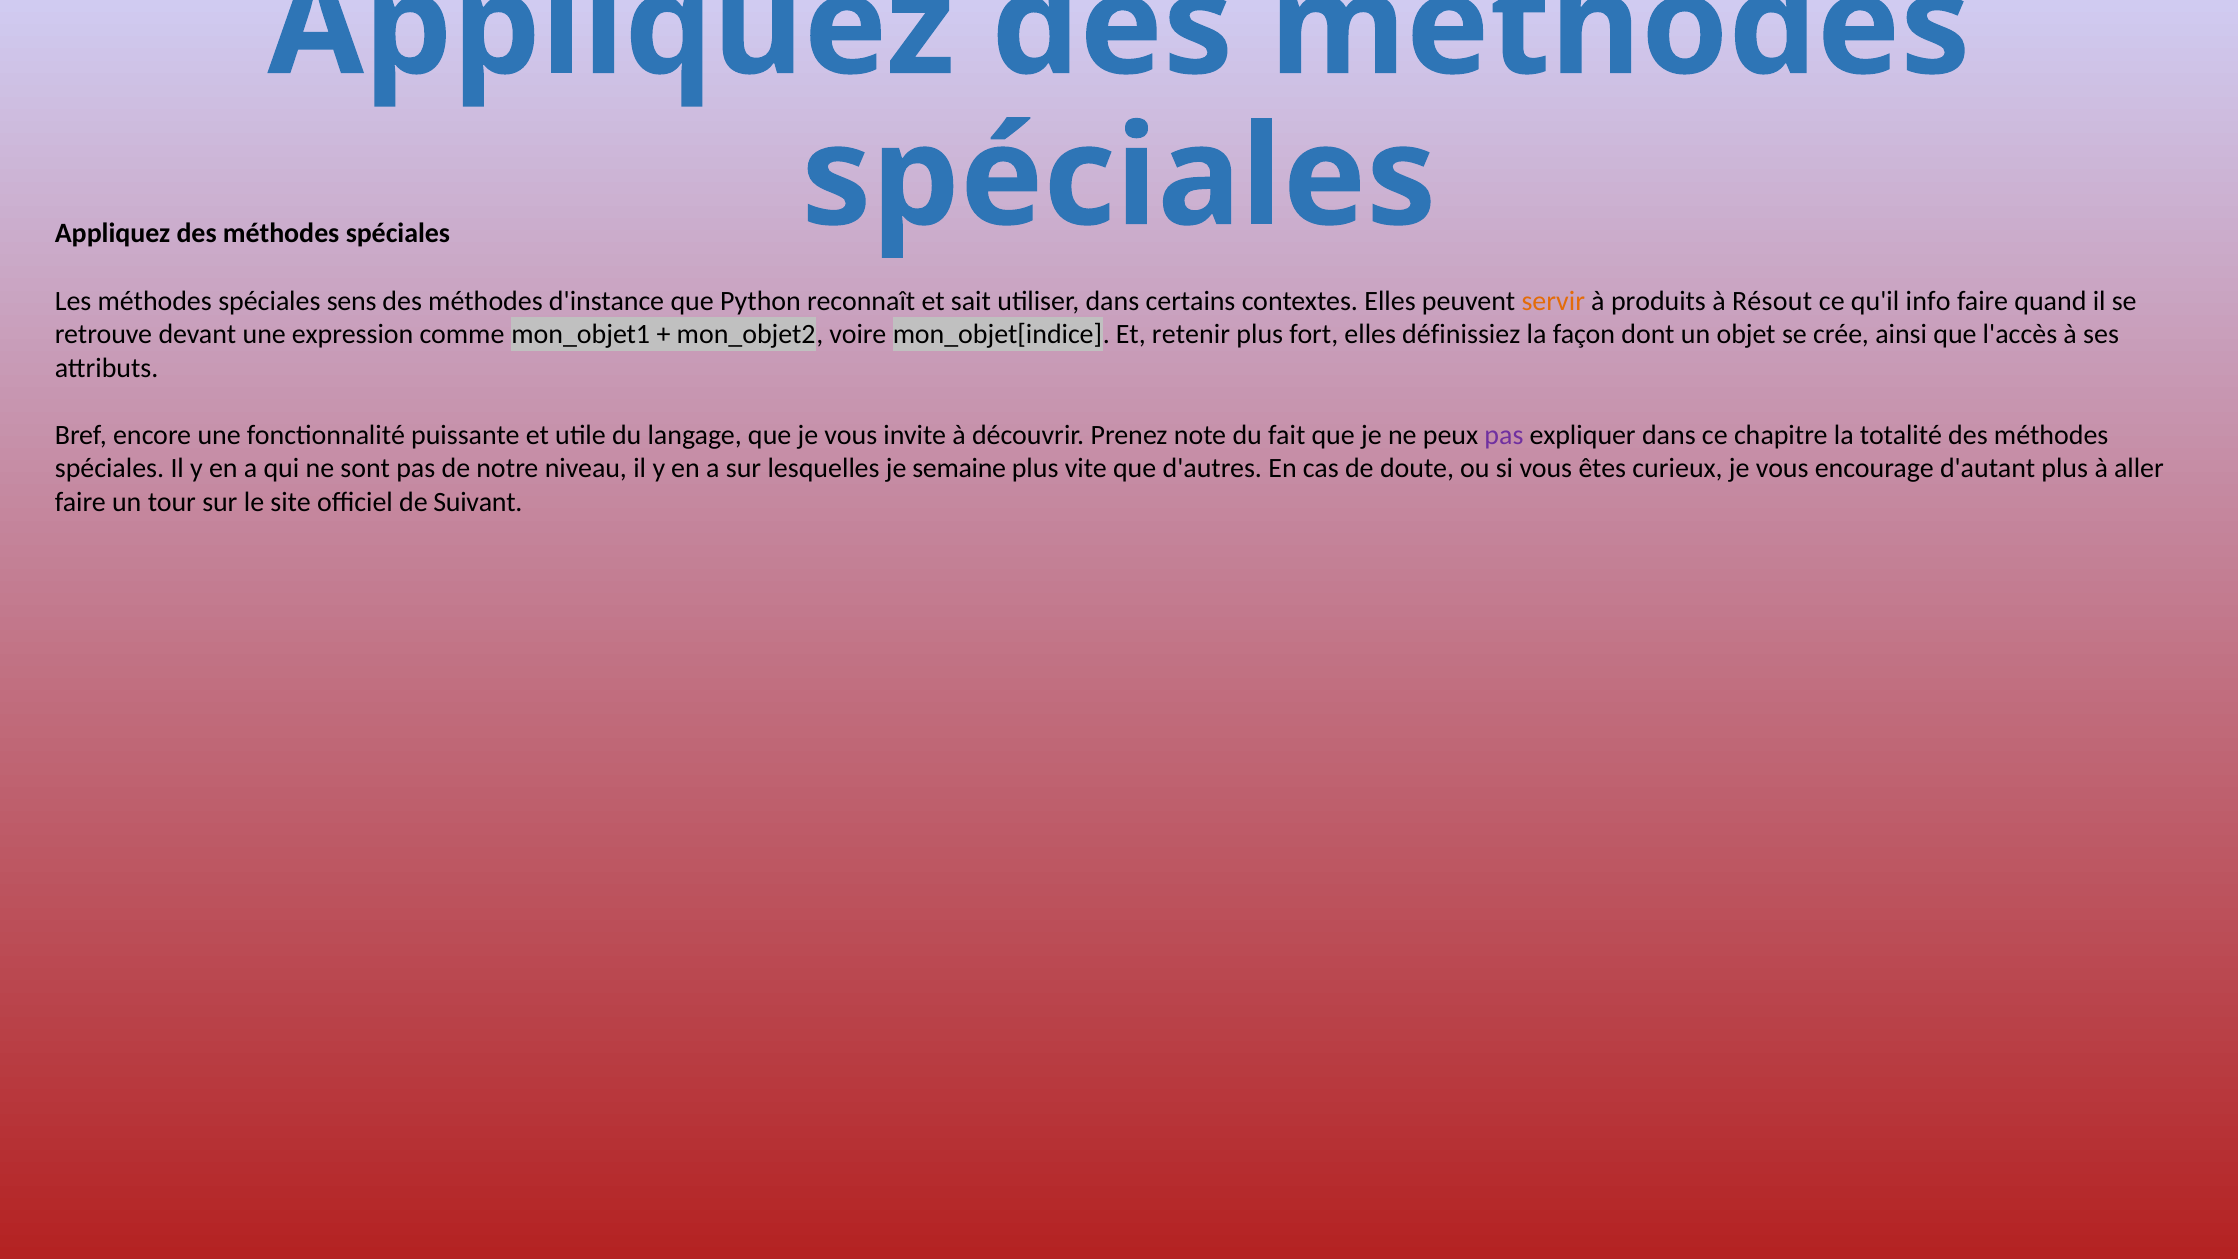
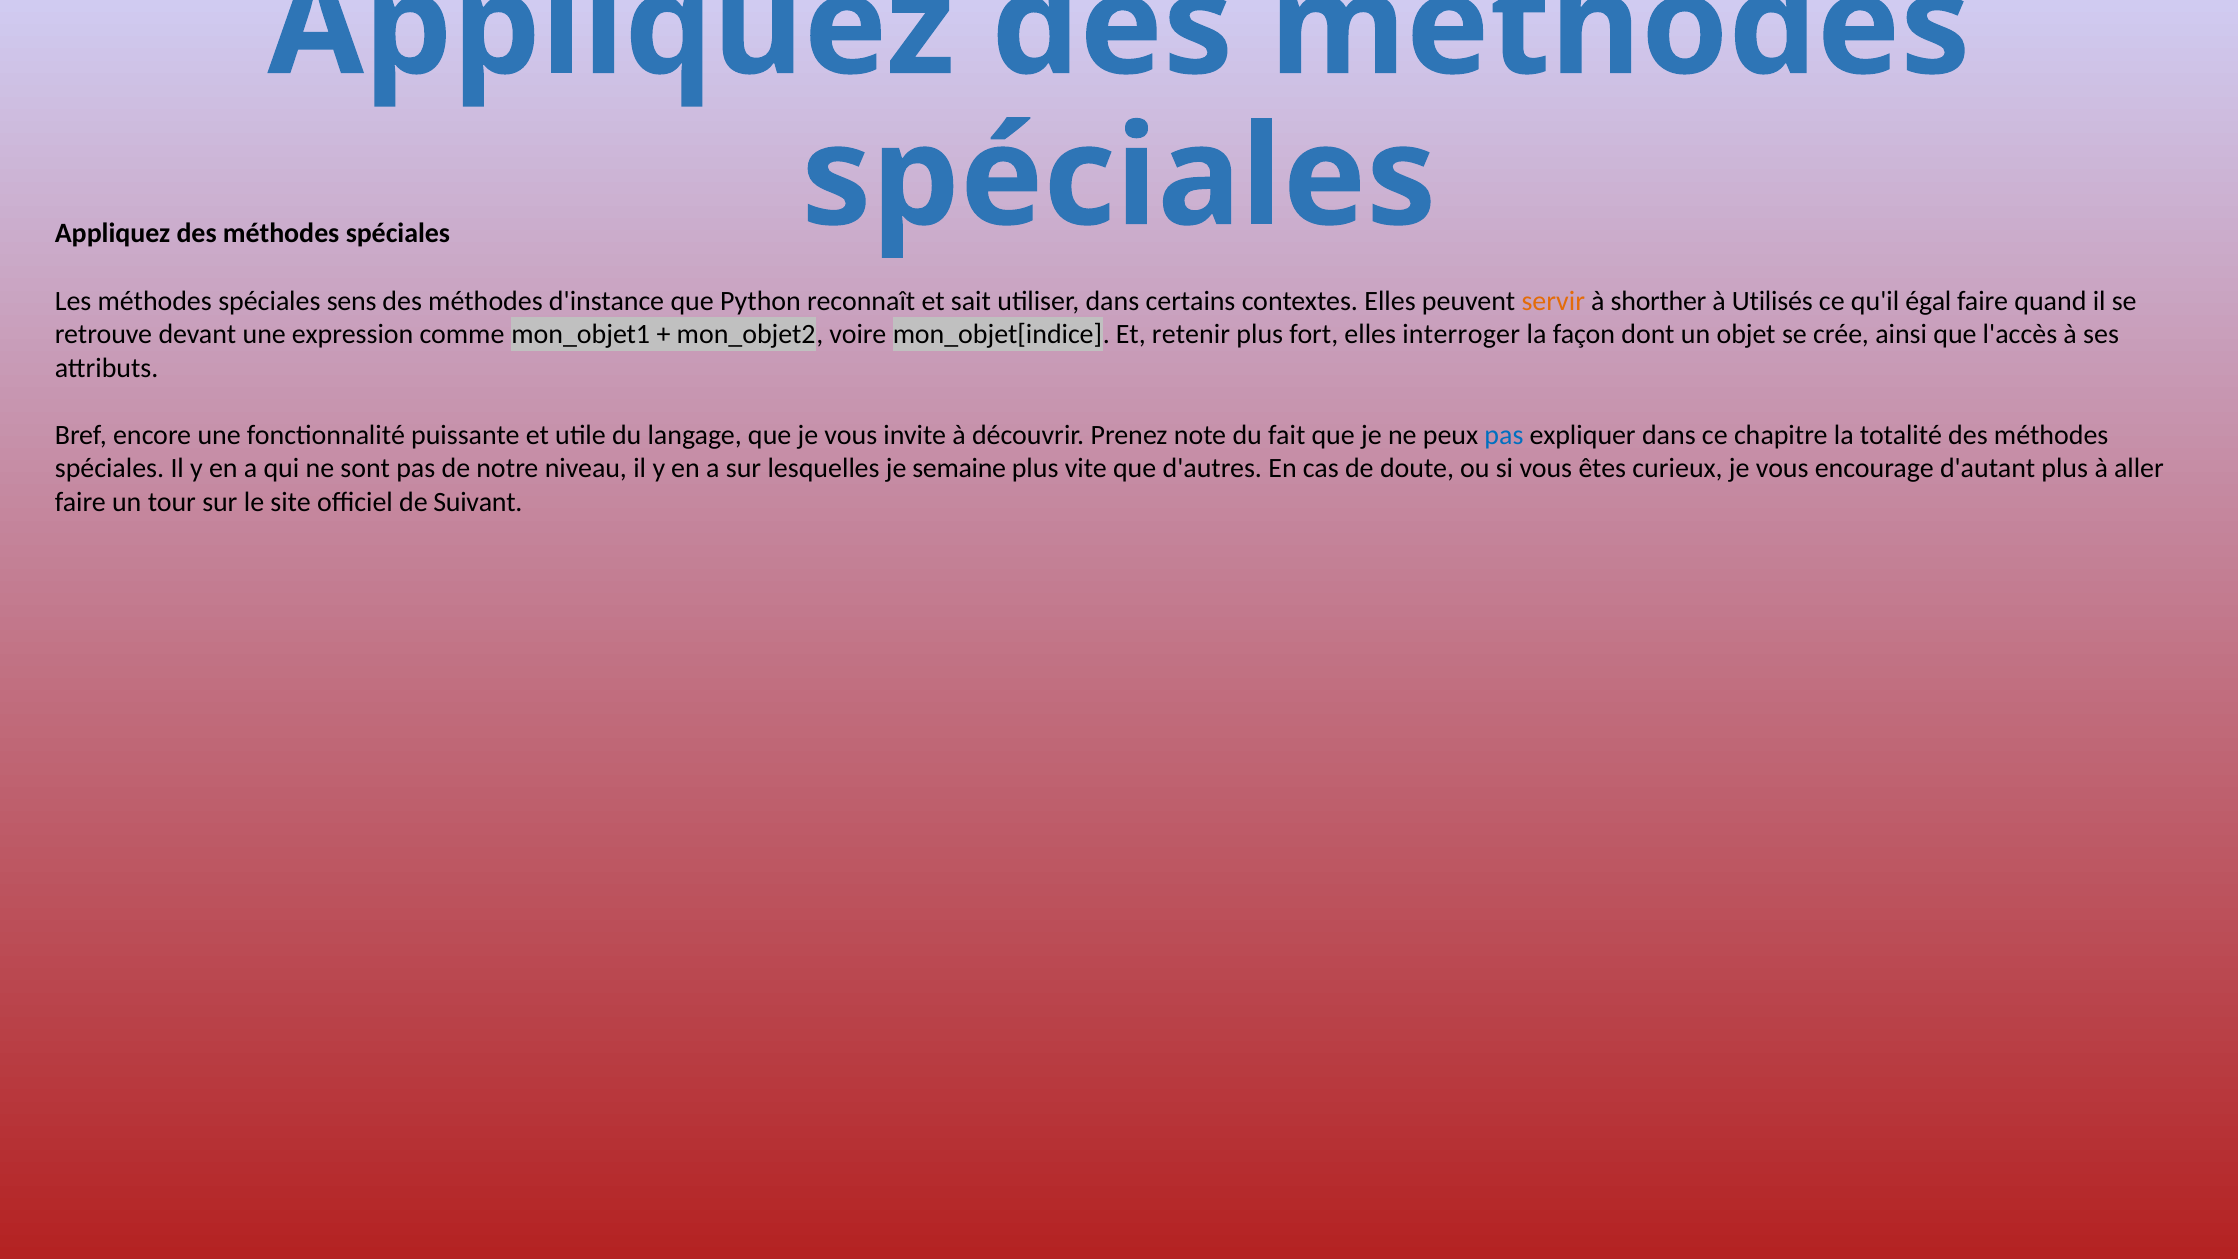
produits: produits -> shorther (1659, 301)
Résout: Résout -> Utilisés (1772, 301)
info: info -> égal (1928, 301)
définissiez: définissiez -> interroger (1461, 334)
pas colour: purple -> blue (1504, 435)
